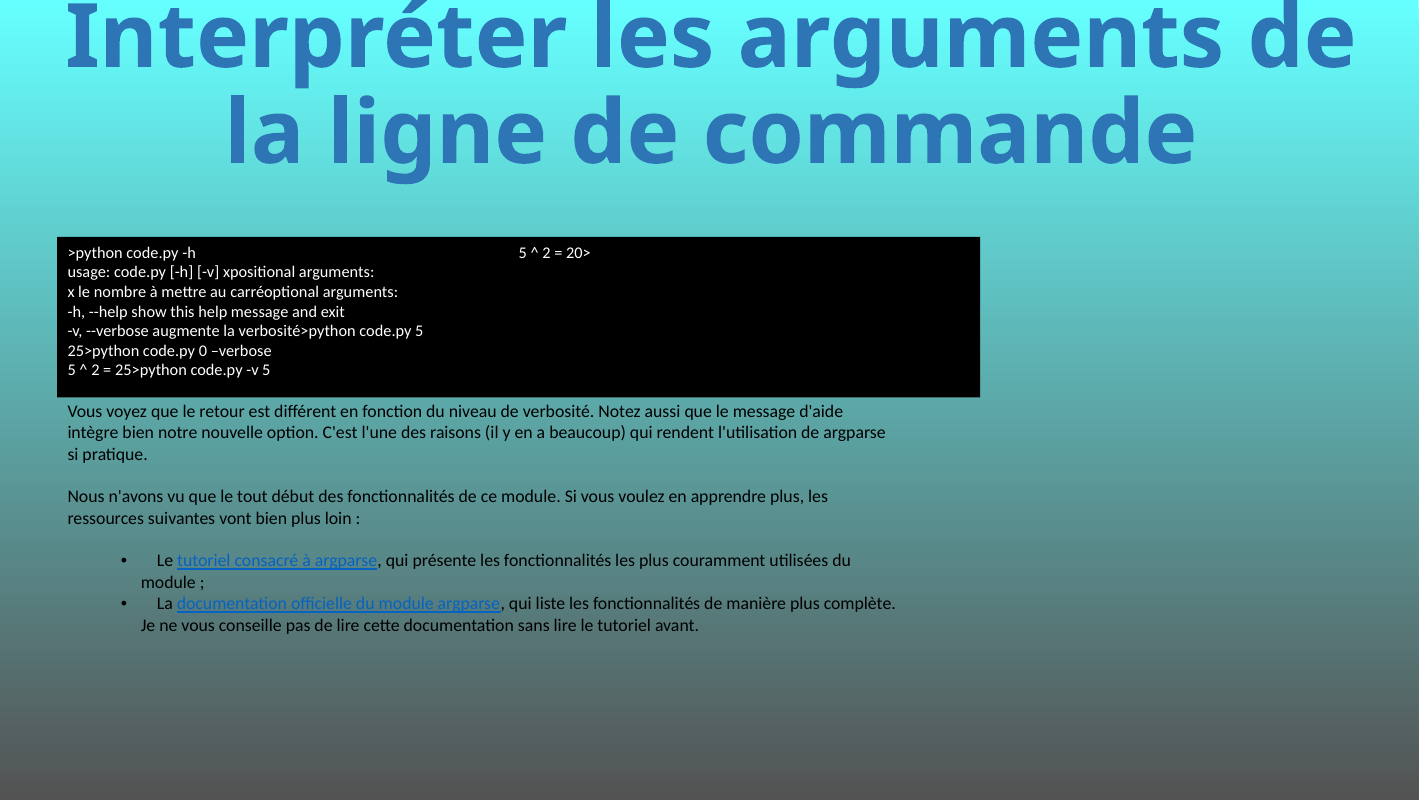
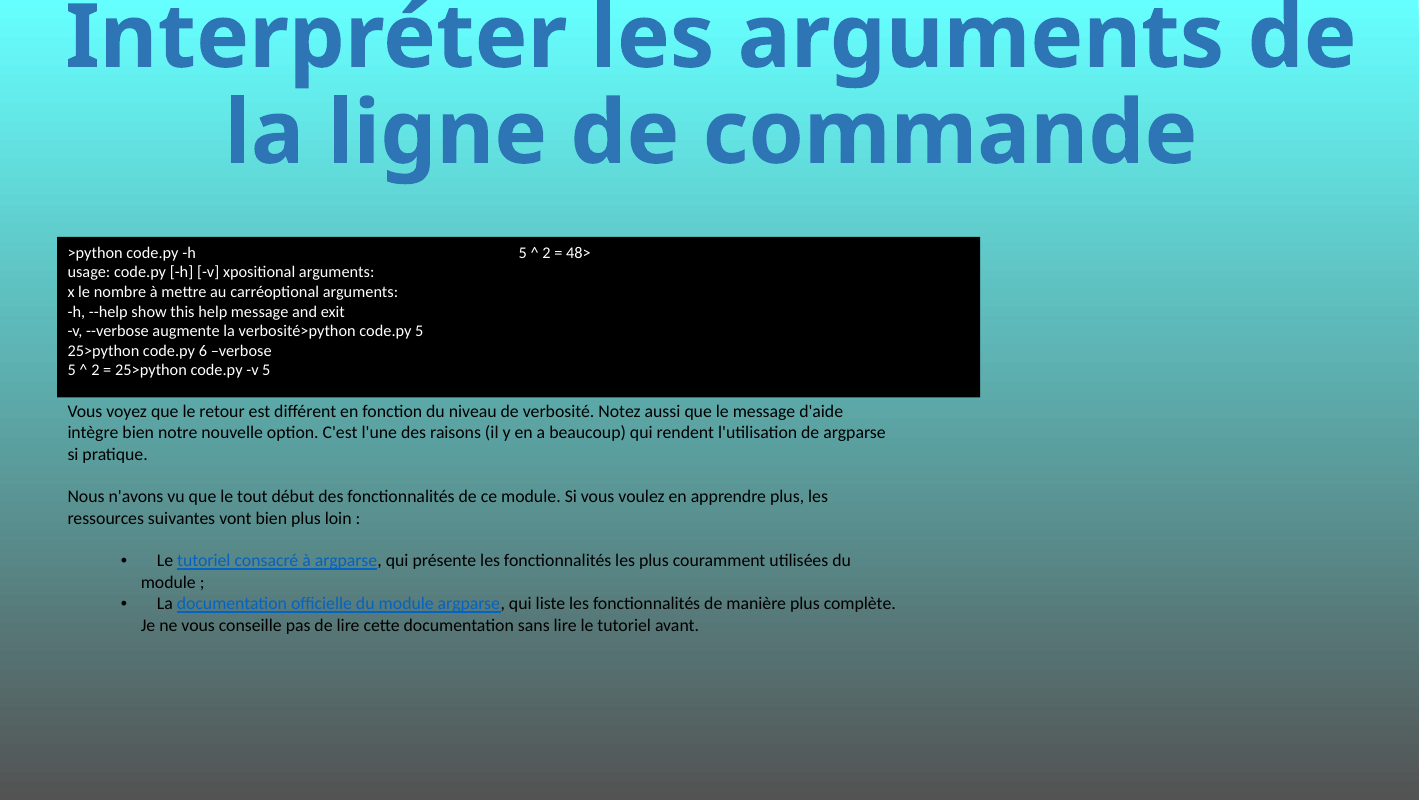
20>: 20> -> 48> (579, 253)
0: 0 -> 6 (203, 351)
